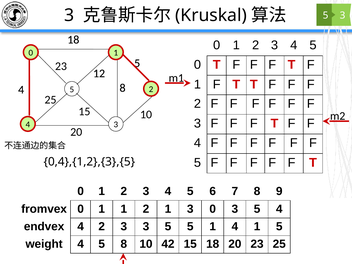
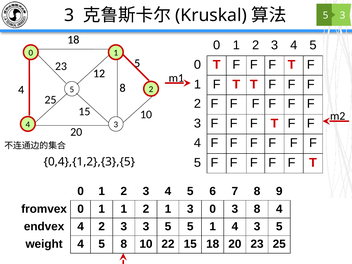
0 3 5: 5 -> 8 (257, 209)
4 1: 1 -> 3 (257, 226)
42: 42 -> 22 (168, 244)
